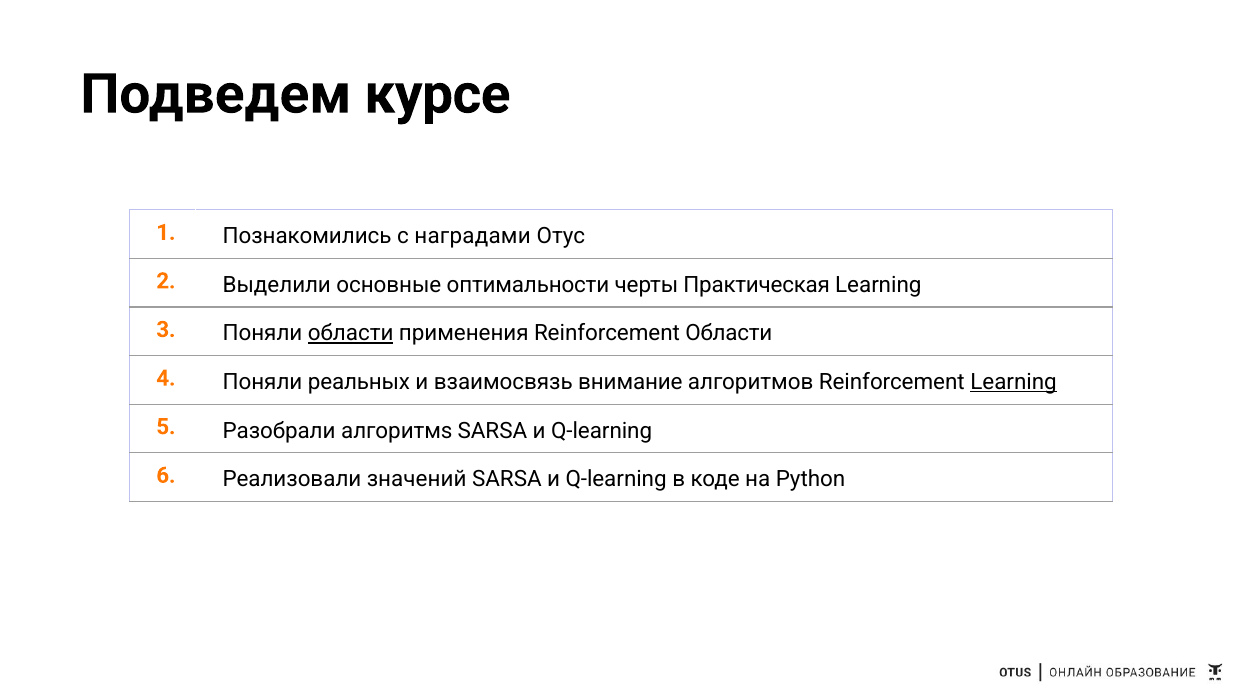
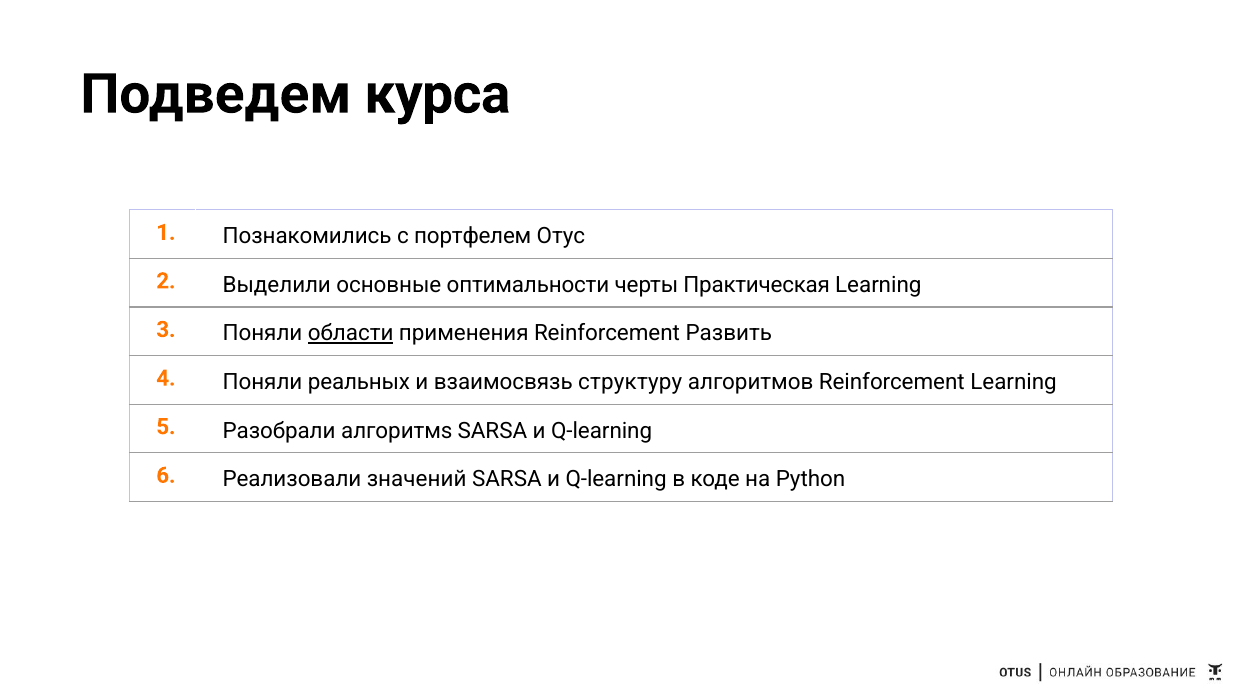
курсе: курсе -> курса (437, 94)
наградами: наградами -> портфелем (473, 236)
Reinforcement Области: Области -> Развить (729, 333)
внимание: внимание -> структуру (630, 382)
Learning underline: present -> none (1014, 382)
